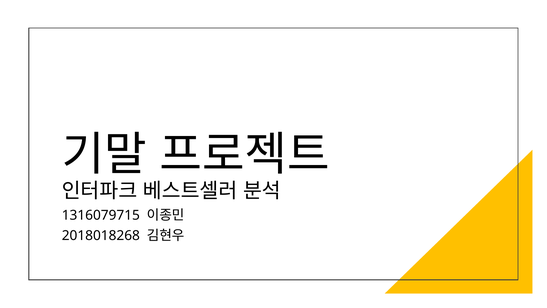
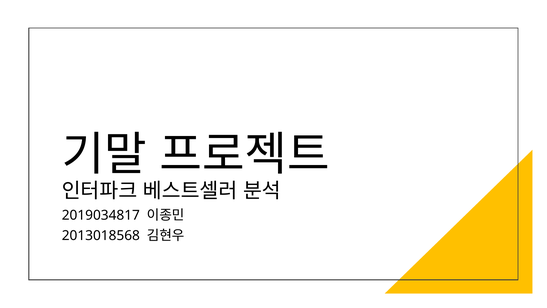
1316079715: 1316079715 -> 2019034817 (101, 215)
2018018268: 2018018268 -> 2013018568 (101, 235)
